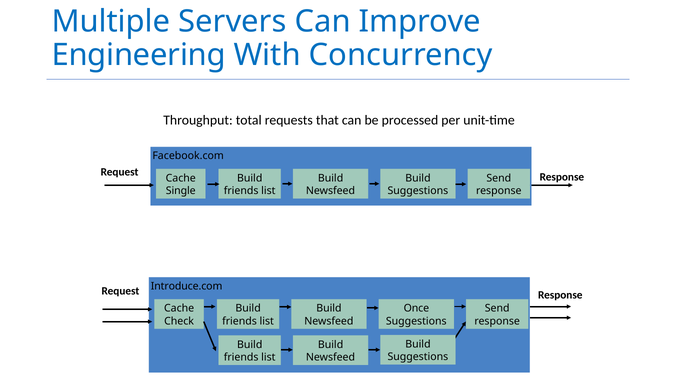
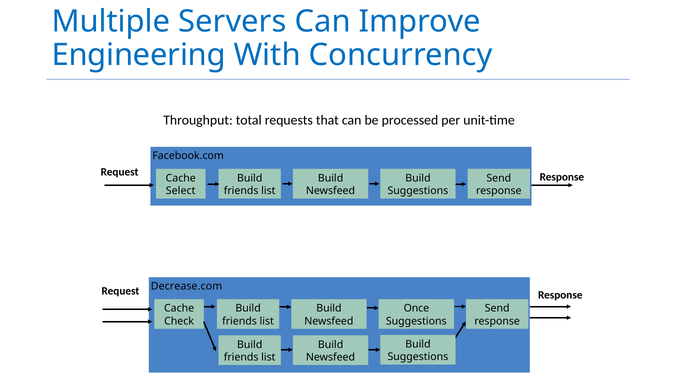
Single: Single -> Select (181, 191)
Introduce.com: Introduce.com -> Decrease.com (186, 286)
